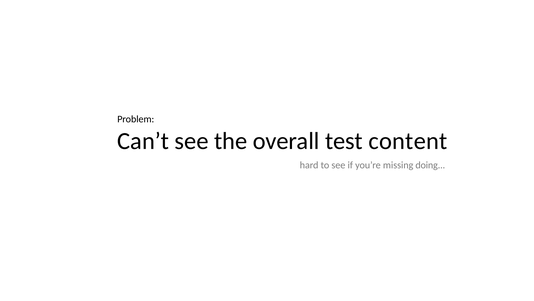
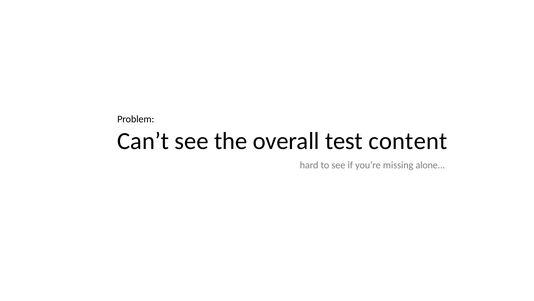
doing: doing -> alone (430, 165)
